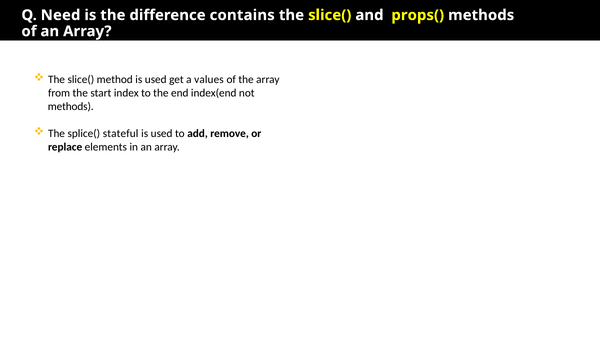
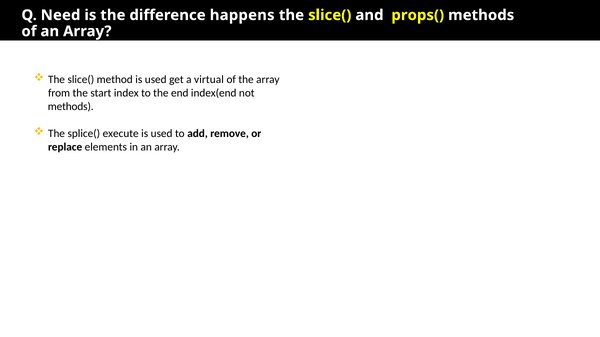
contains: contains -> happens (242, 15)
values: values -> virtual (209, 80)
stateful: stateful -> execute (121, 134)
